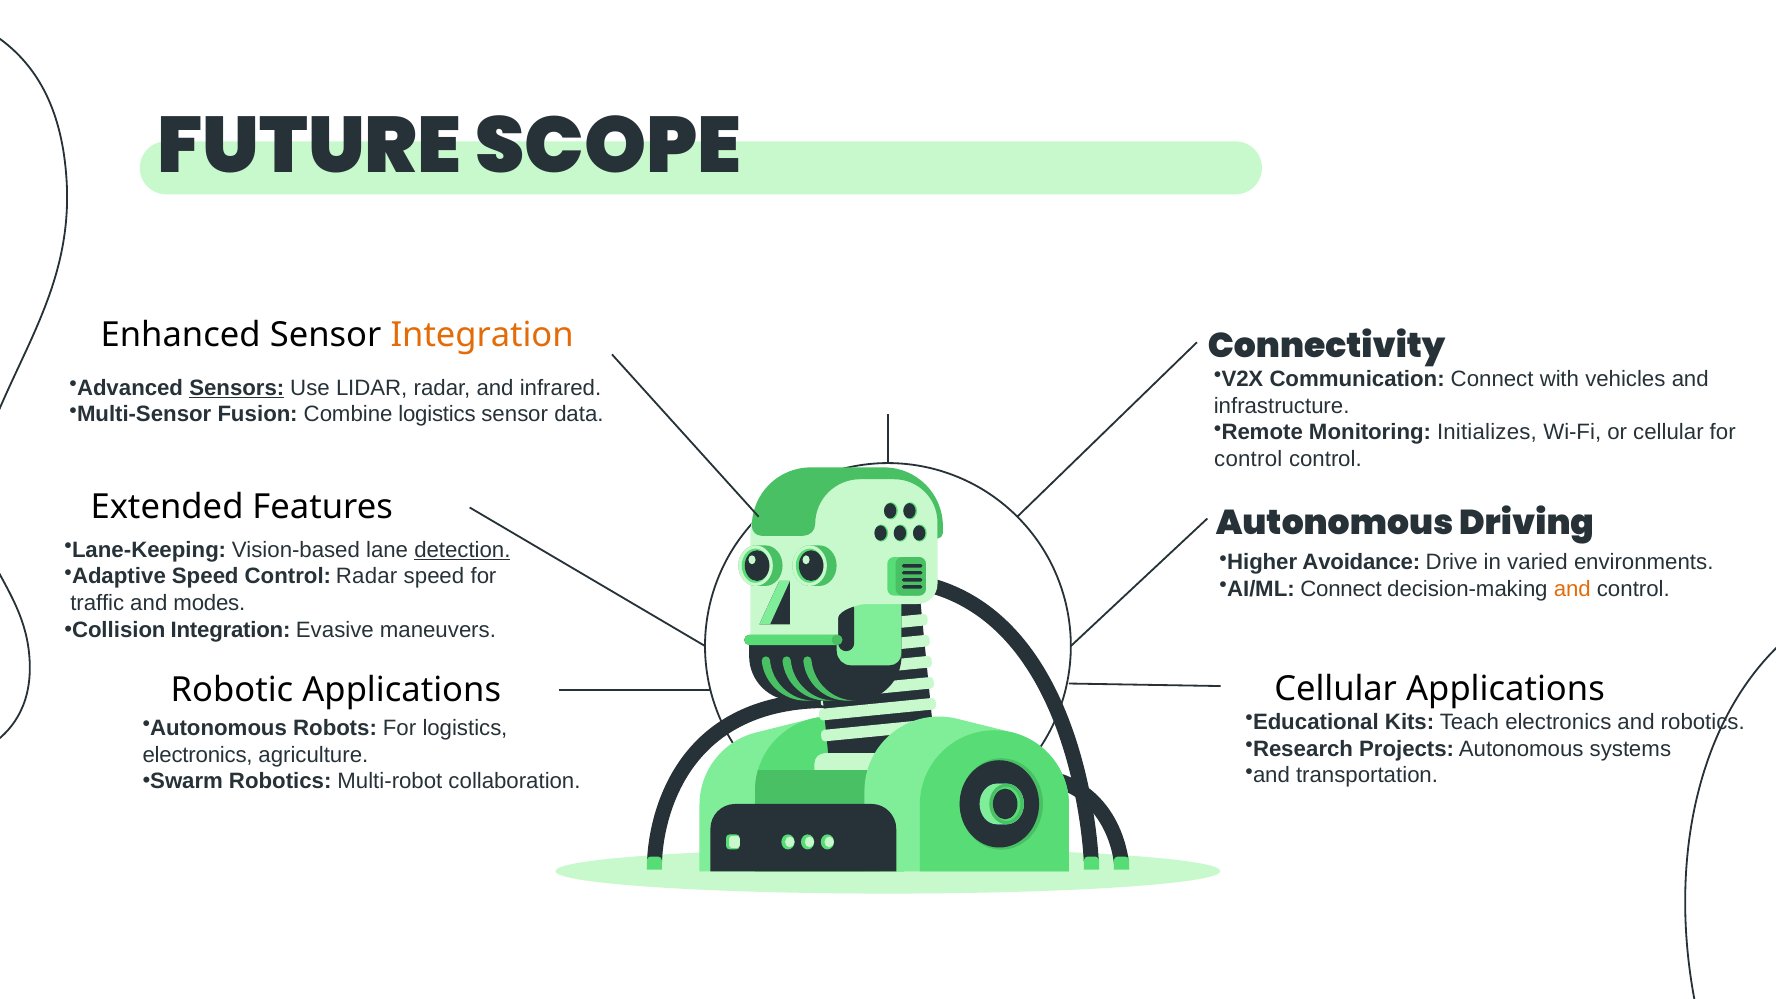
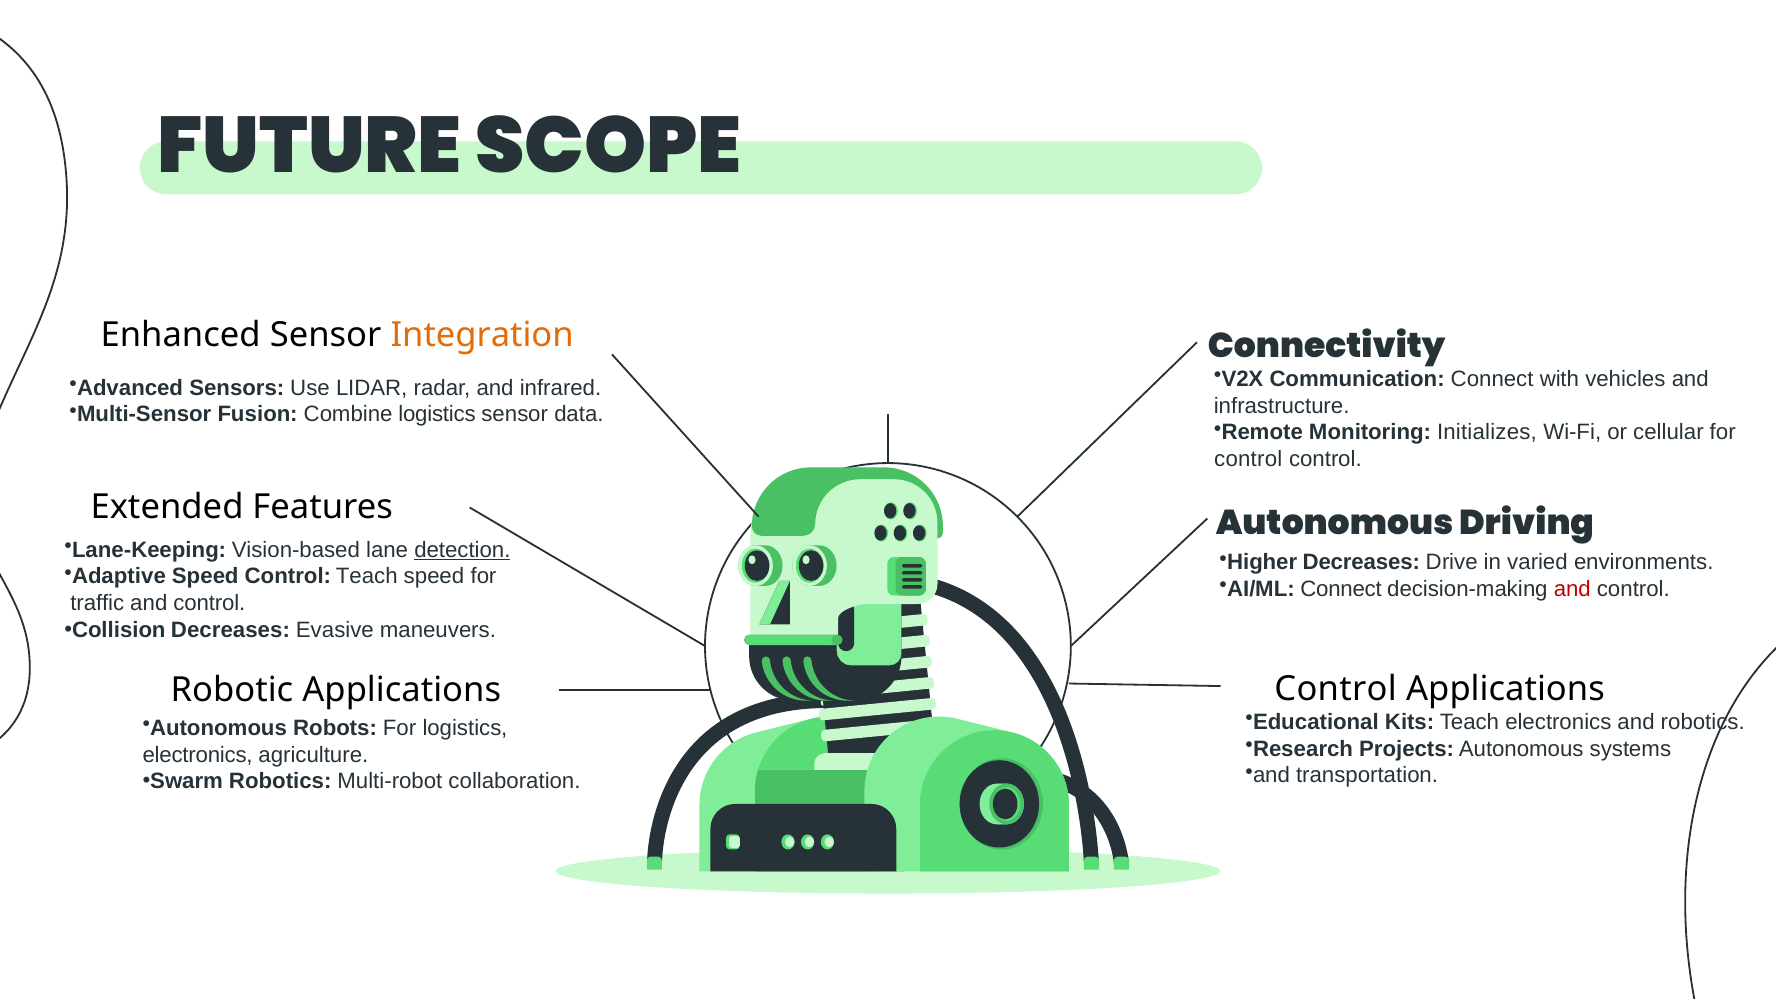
Sensors underline: present -> none (237, 388)
Higher Avoidance: Avoidance -> Decreases (1361, 563)
Control Radar: Radar -> Teach (367, 577)
and colour: orange -> red (1572, 589)
traffic and modes: modes -> control (209, 603)
Collision Integration: Integration -> Decreases (230, 630)
Cellular: Cellular -> Control (1336, 689)
